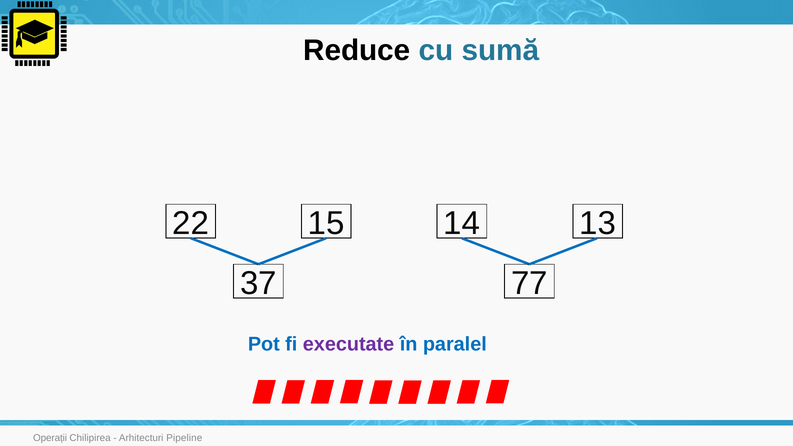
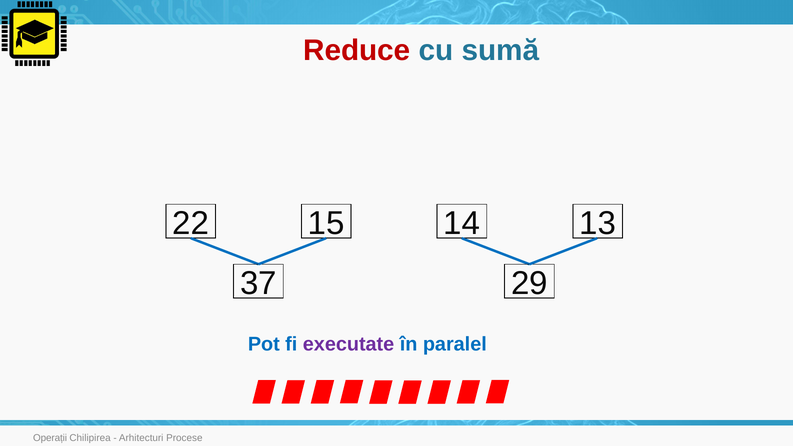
Reduce colour: black -> red (357, 50)
77: 77 -> 29 (529, 283)
Pipeline: Pipeline -> Procese (184, 438)
